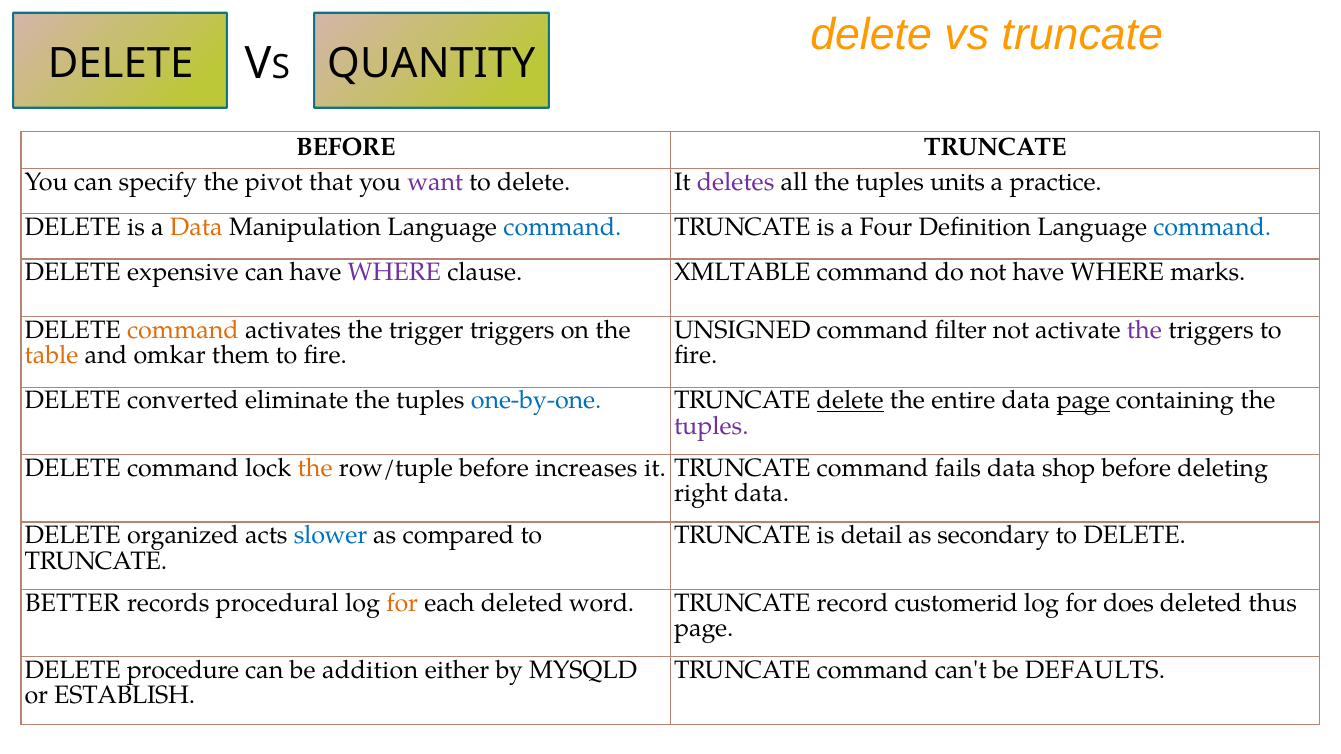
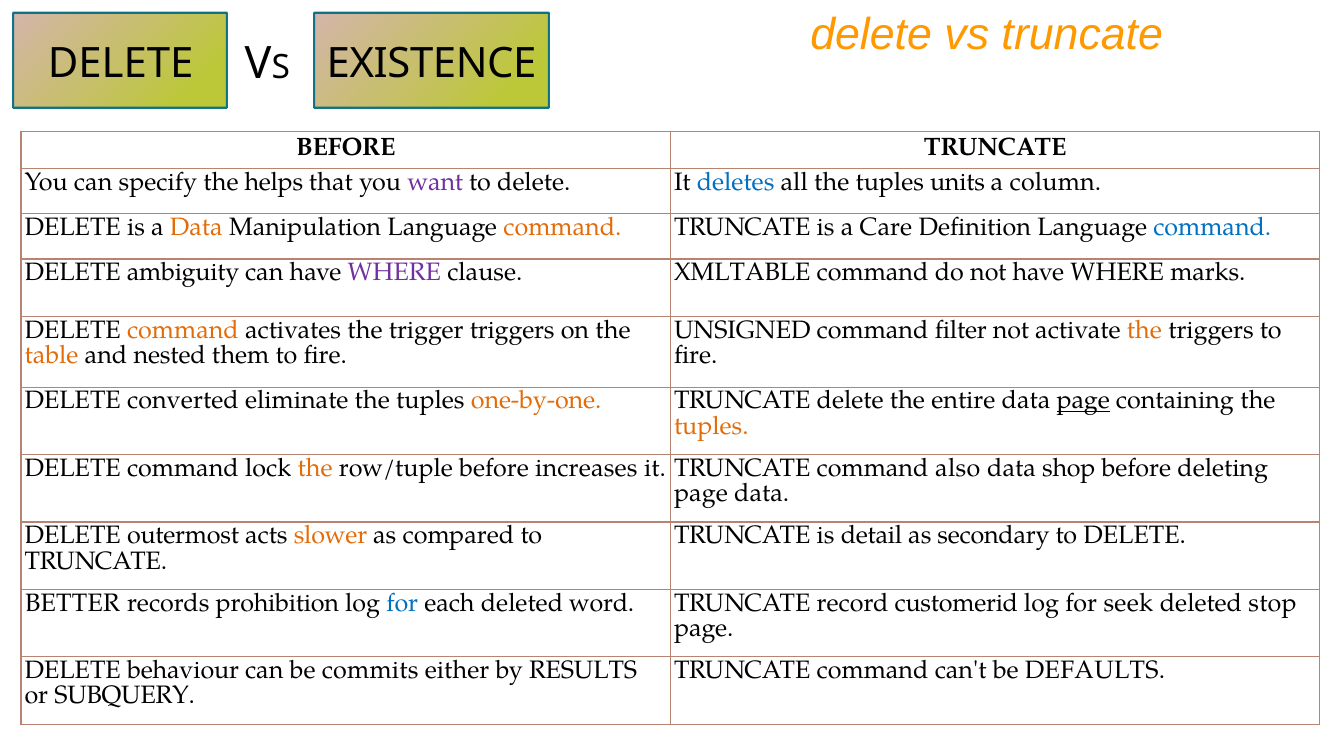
QUANTITY: QUANTITY -> EXISTENCE (432, 64)
pivot: pivot -> helps (274, 182)
deletes colour: purple -> blue (736, 182)
practice: practice -> column (1055, 182)
command colour: blue -> orange (562, 227)
Four: Four -> Care (886, 227)
expensive: expensive -> ambiguity (183, 273)
the colour: purple -> orange (1144, 330)
omkar: omkar -> nested (170, 356)
one-by-one colour: blue -> orange (536, 401)
delete underline: present -> none (850, 401)
tuples colour: purple -> orange (711, 426)
fails: fails -> also (958, 468)
right: right -> page (701, 494)
organized: organized -> outermost (183, 536)
slower colour: blue -> orange (330, 536)
procedural: procedural -> prohibition (277, 603)
for colour: orange -> blue (402, 603)
does: does -> seek (1128, 603)
thus: thus -> stop (1273, 603)
procedure: procedure -> behaviour (183, 671)
addition: addition -> commits (370, 671)
MYSQLD: MYSQLD -> RESULTS (583, 671)
ESTABLISH: ESTABLISH -> SUBQUERY (125, 696)
